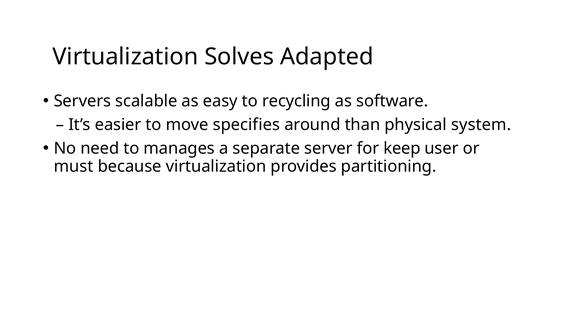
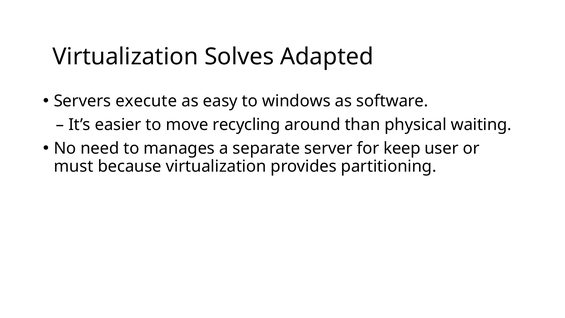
scalable: scalable -> execute (146, 101)
recycling: recycling -> windows (296, 101)
specifies: specifies -> recycling (246, 125)
system: system -> waiting (481, 125)
